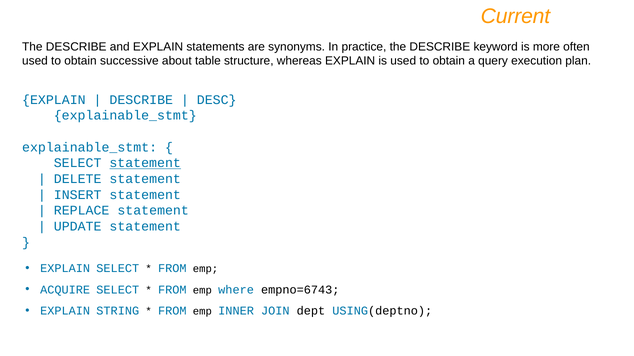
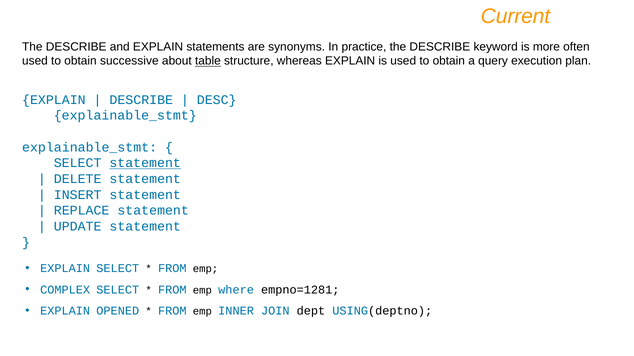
table underline: none -> present (208, 61)
ACQUIRE: ACQUIRE -> COMPLEX (65, 290)
empno=6743: empno=6743 -> empno=1281 (300, 290)
STRING: STRING -> OPENED (118, 312)
